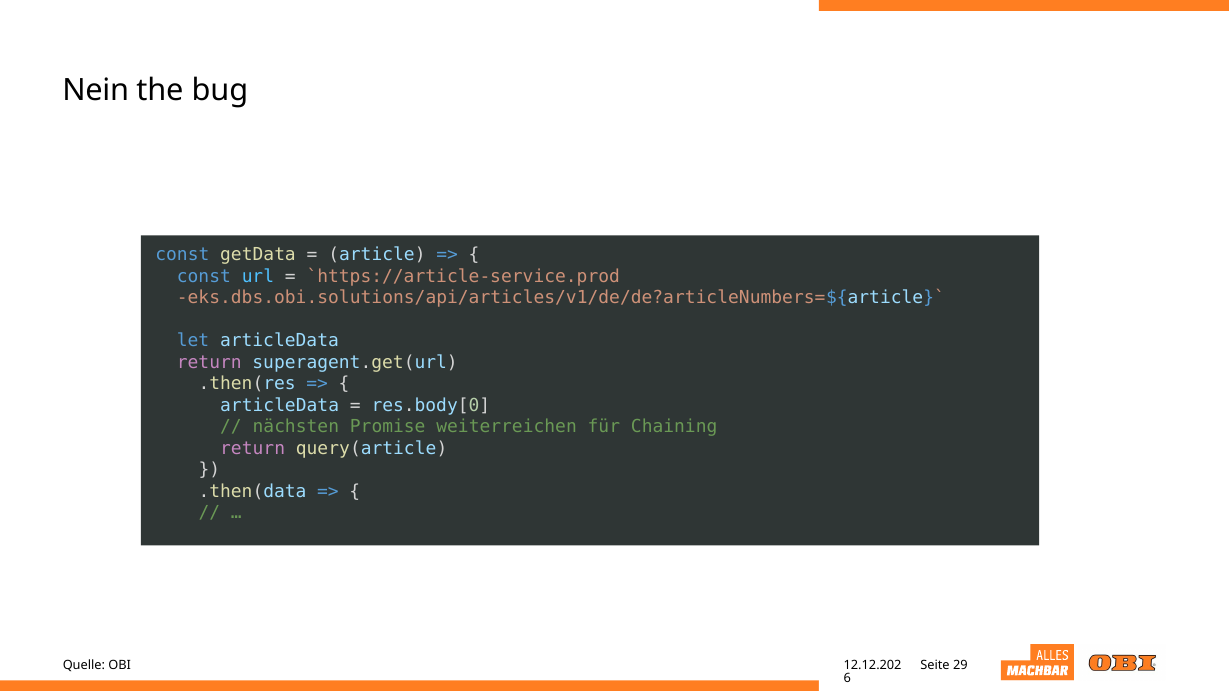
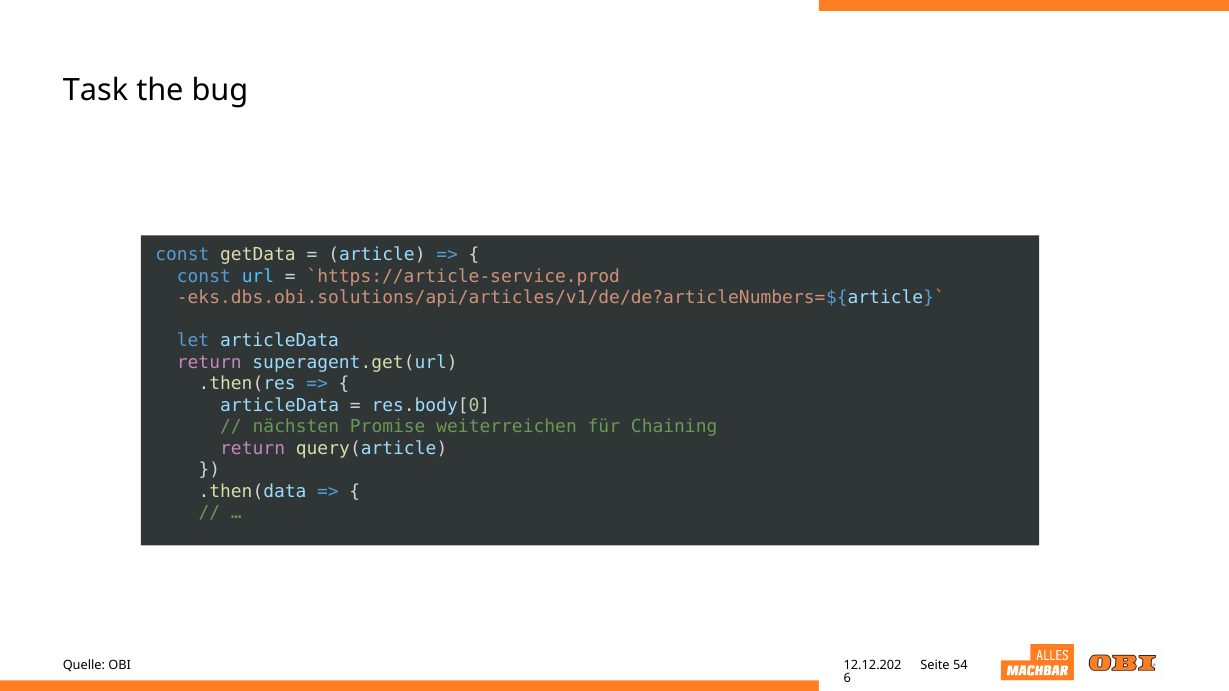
Nein: Nein -> Task (96, 90)
29: 29 -> 54 (960, 666)
